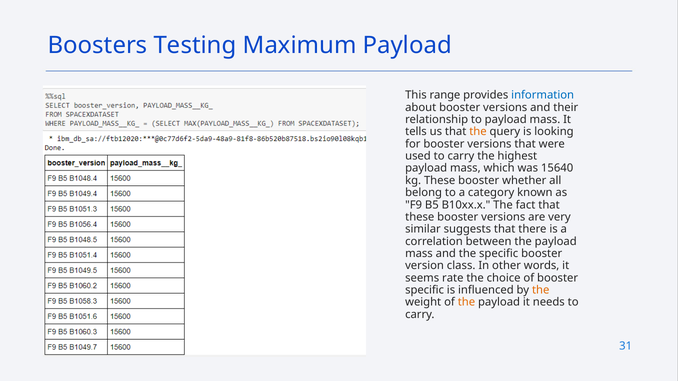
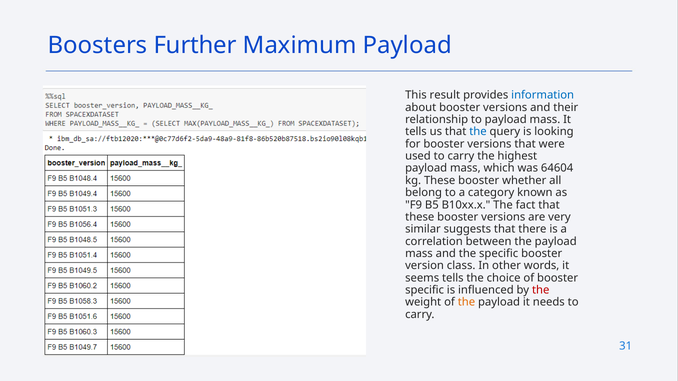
Testing: Testing -> Further (195, 45)
range: range -> result (445, 95)
the colour: orange -> blue (478, 132)
15640: 15640 -> 64604 (557, 168)
seems rate: rate -> tells (453, 278)
the colour: orange -> red (541, 290)
